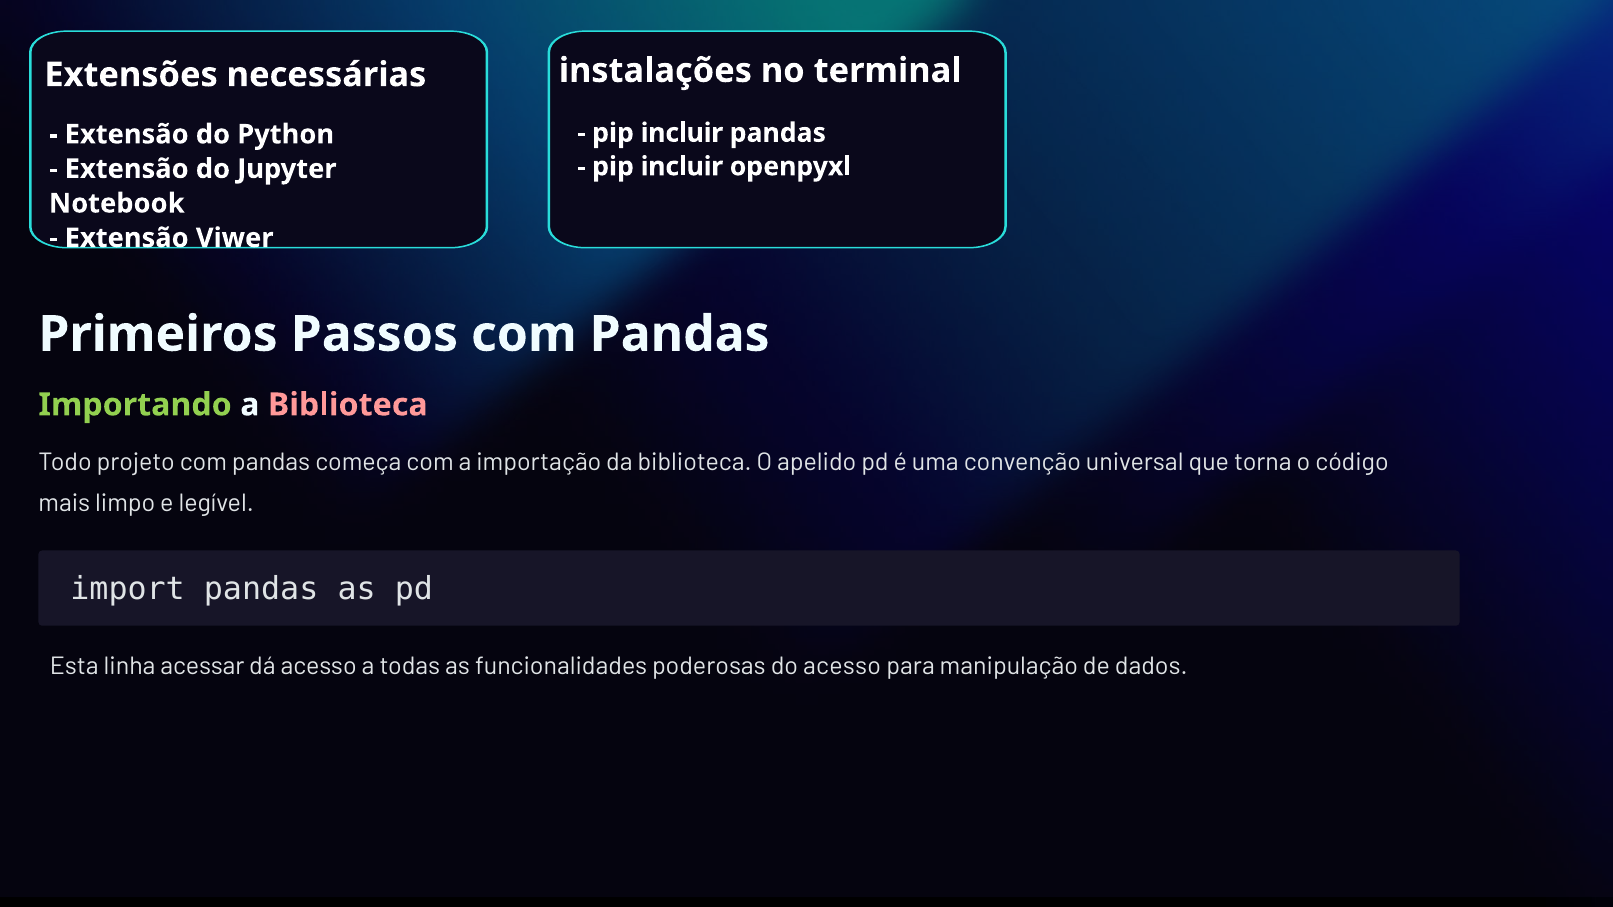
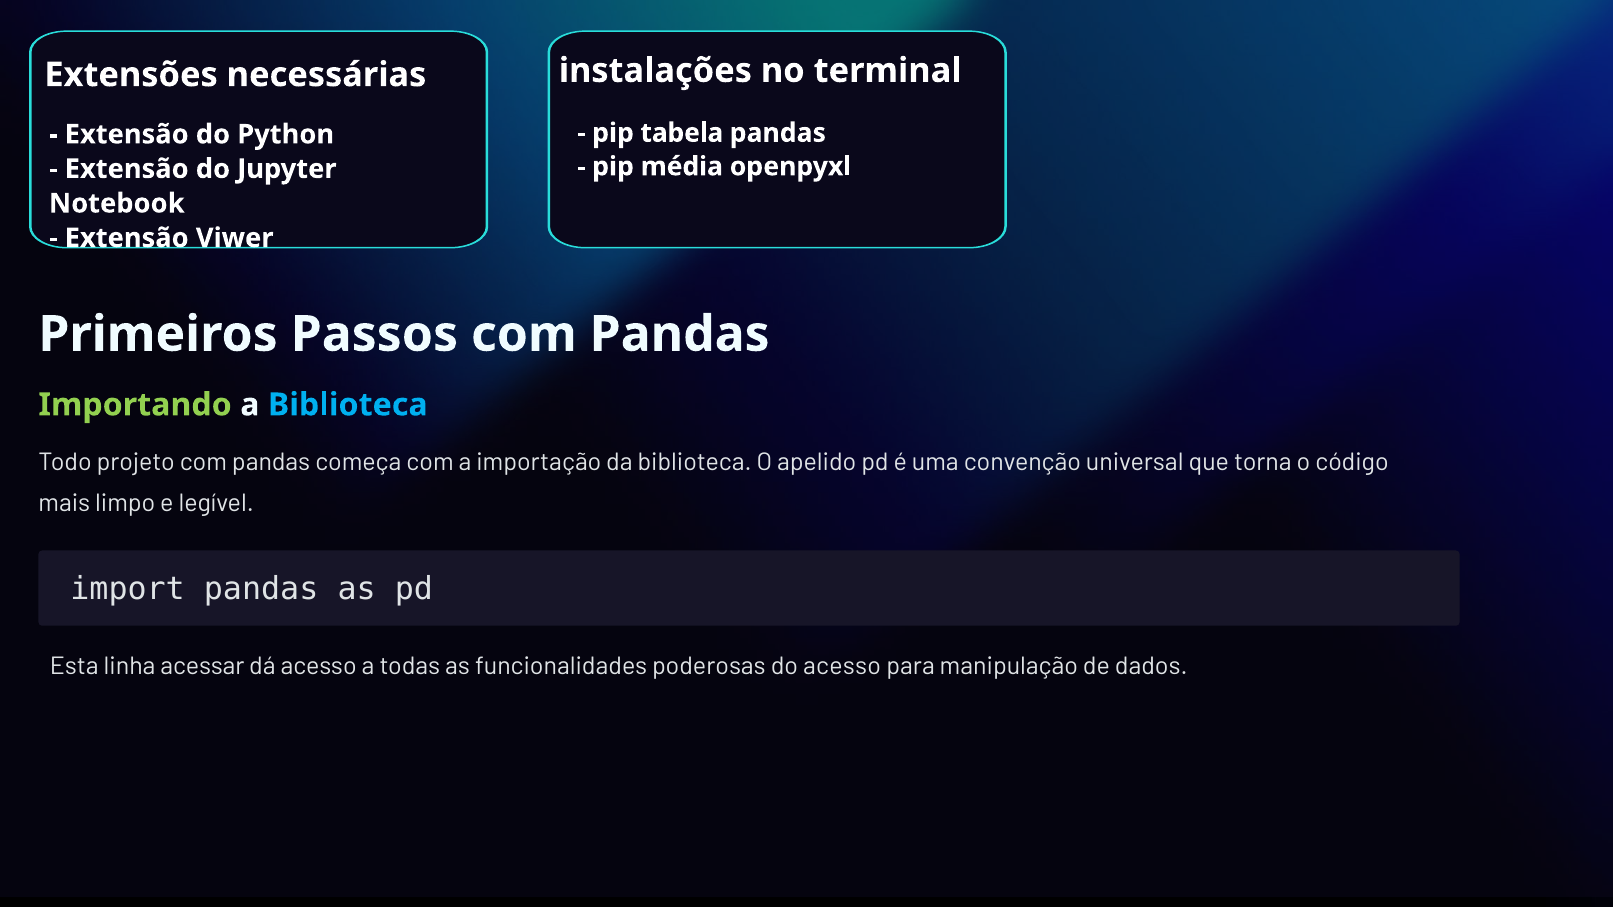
incluir: incluir -> tabela (682, 133)
incluir: incluir -> média (682, 167)
Biblioteca colour: pink -> light blue (348, 405)
